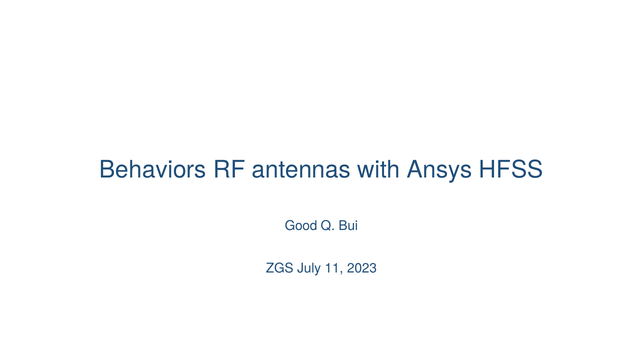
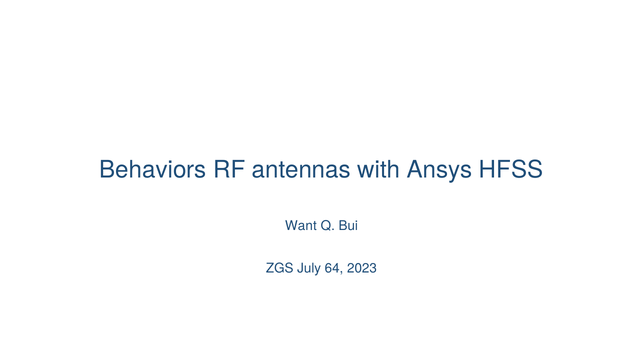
Good: Good -> Want (301, 226)
11: 11 -> 64 (334, 268)
